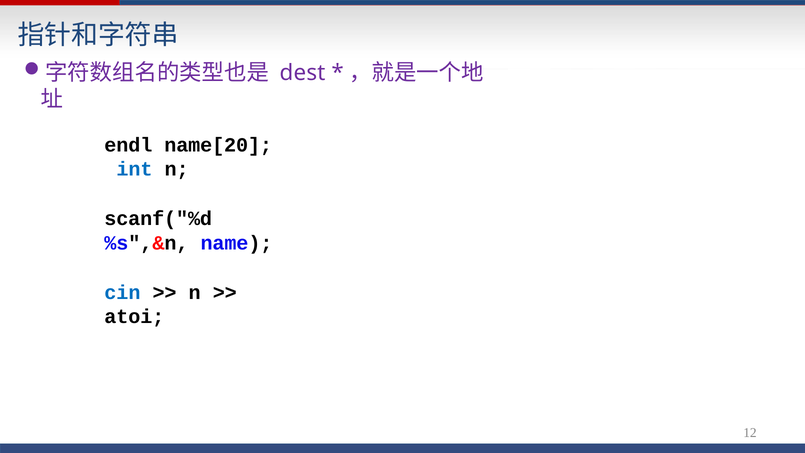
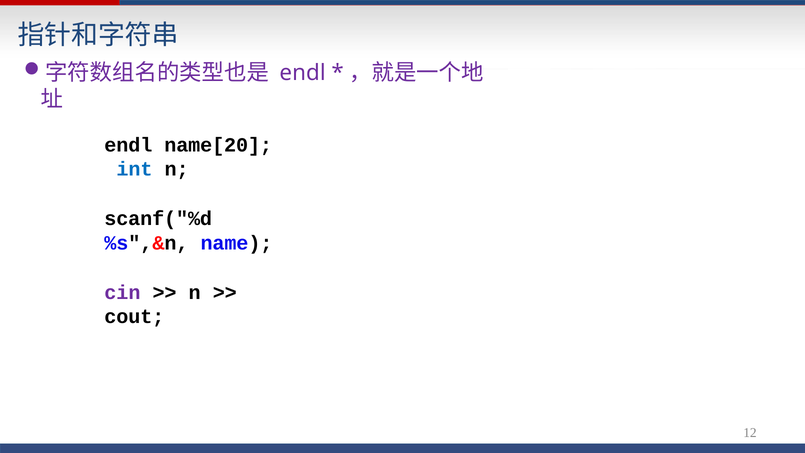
dest: dest -> endl (303, 73)
cin colour: blue -> purple (122, 293)
atoi: atoi -> cout (134, 317)
